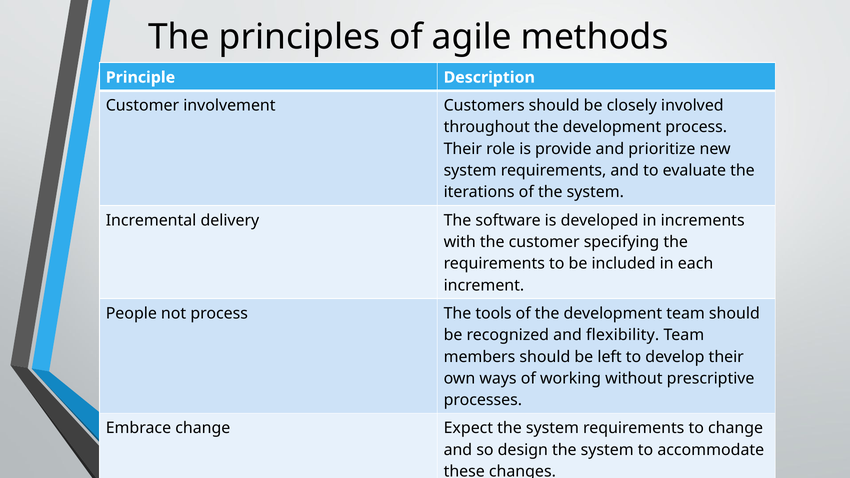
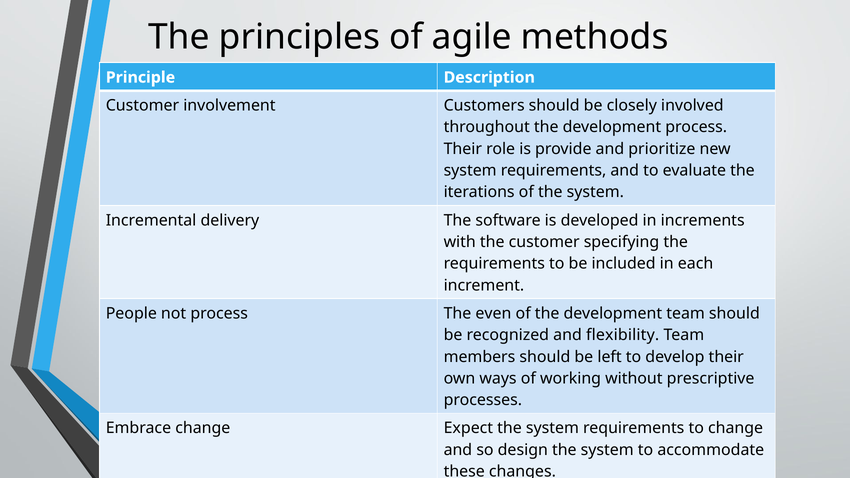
tools: tools -> even (493, 314)
